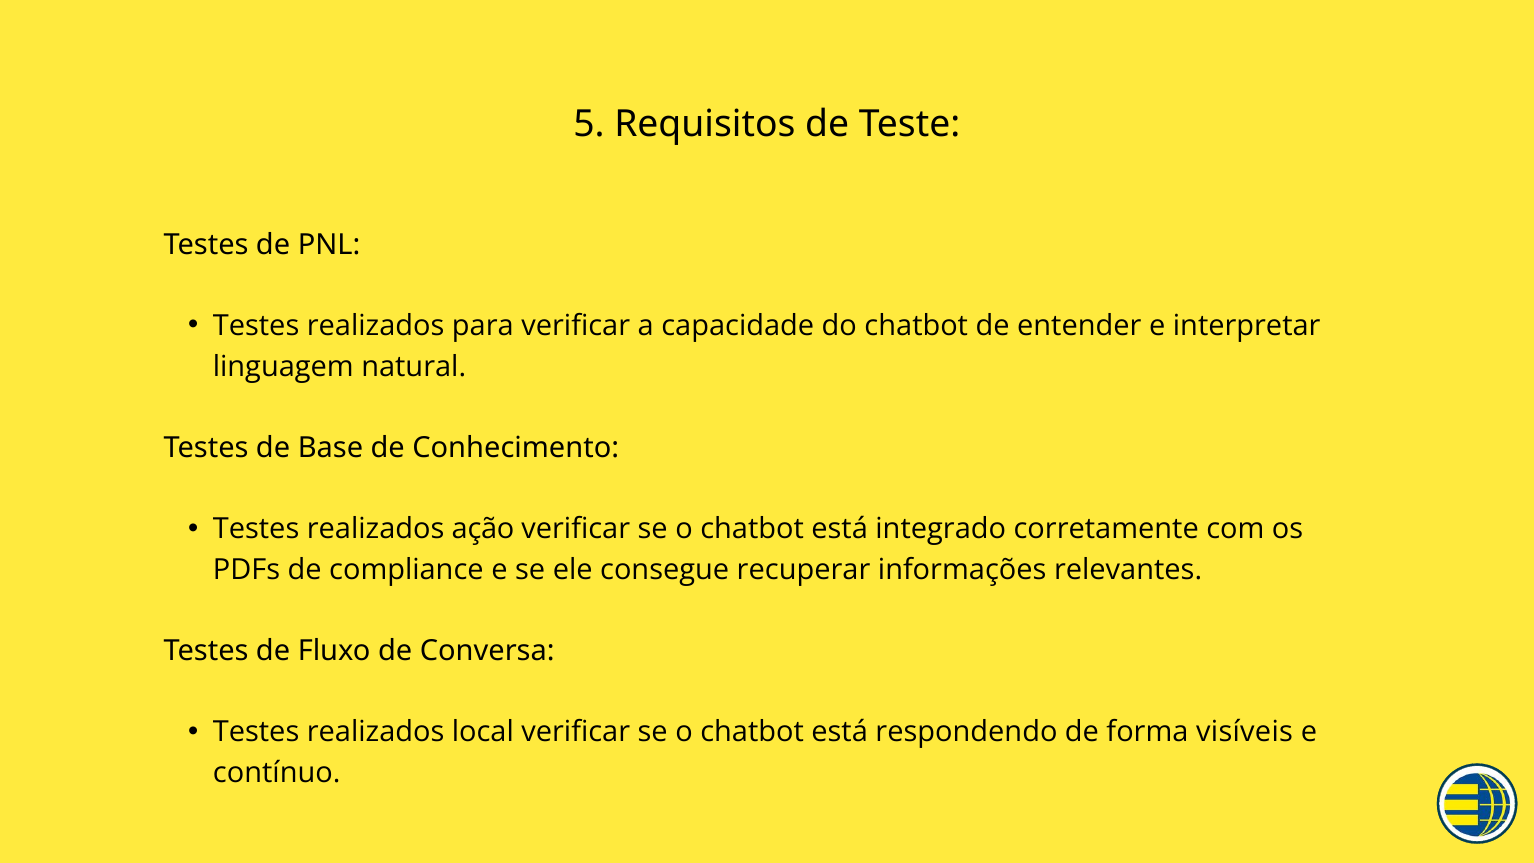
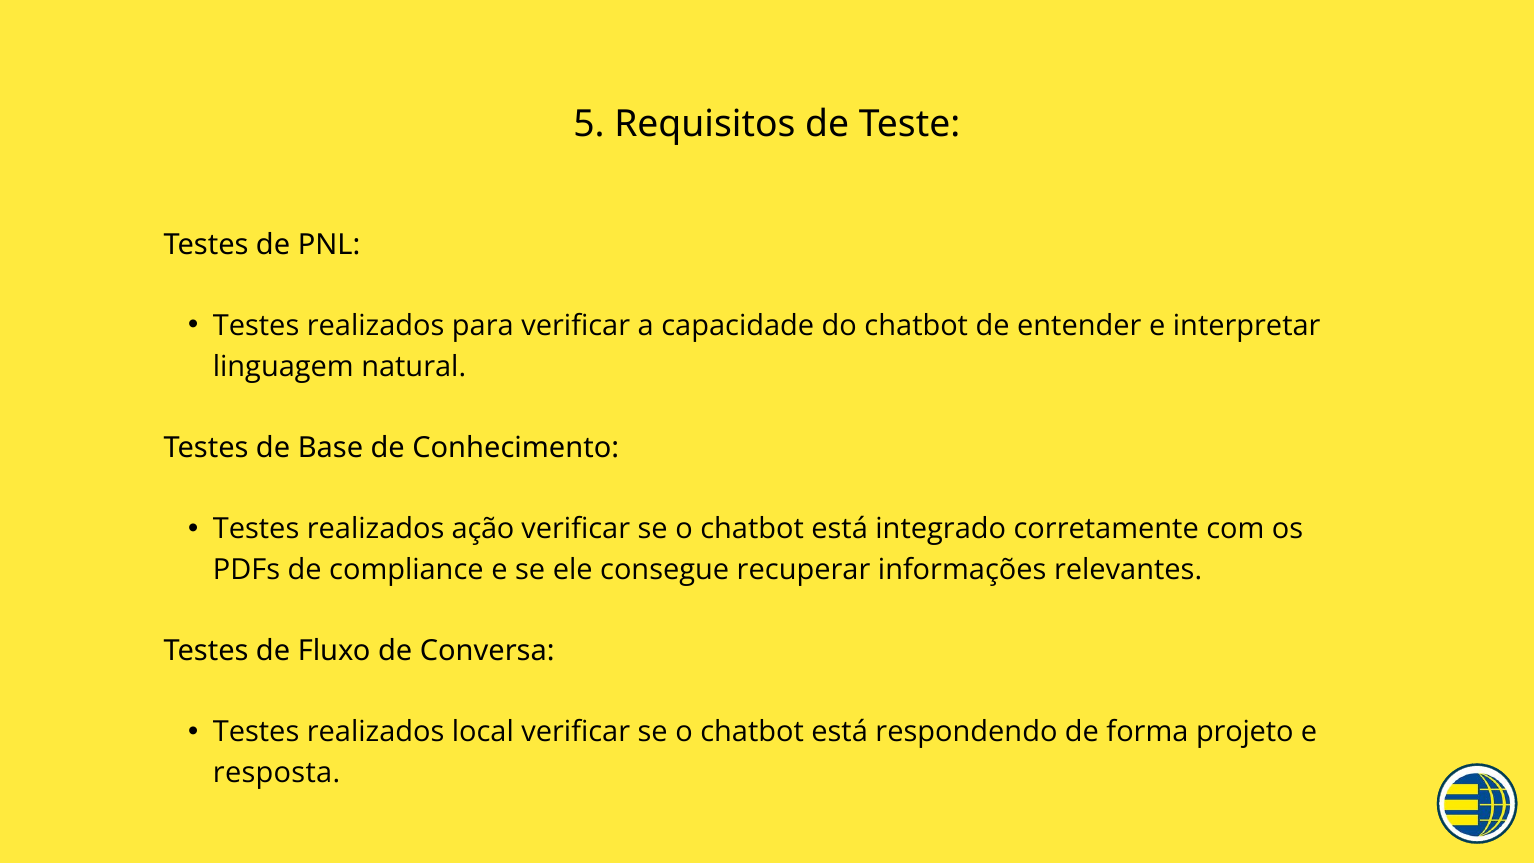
visíveis: visíveis -> projeto (1245, 732)
contínuo: contínuo -> resposta (277, 773)
